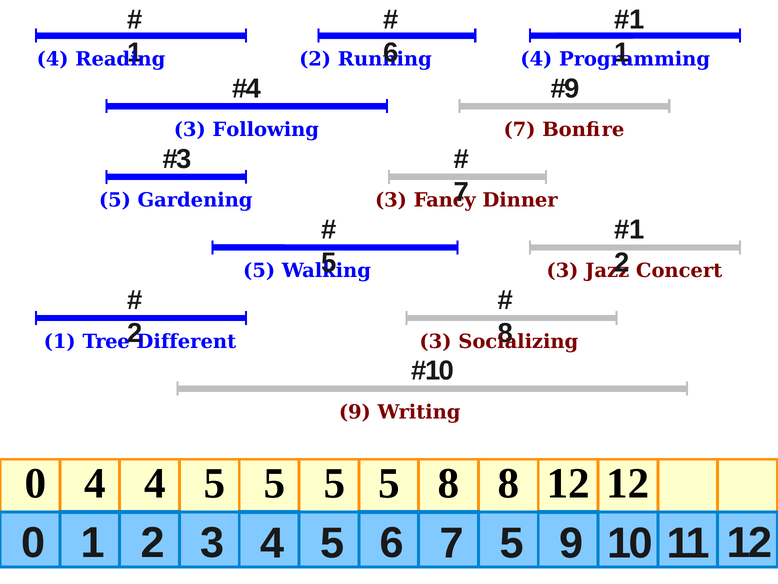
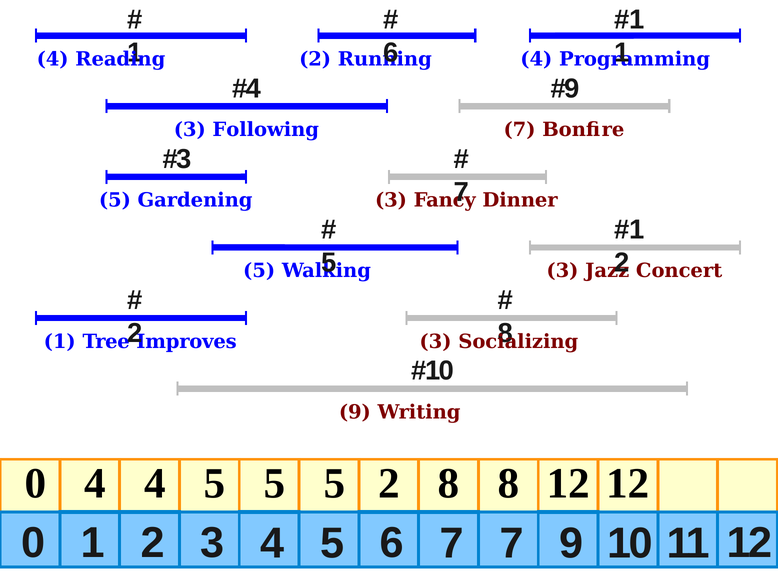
Different: Different -> Improves (186, 341)
5 5 5 5: 5 -> 2 (389, 483)
7 5: 5 -> 7 (512, 543)
